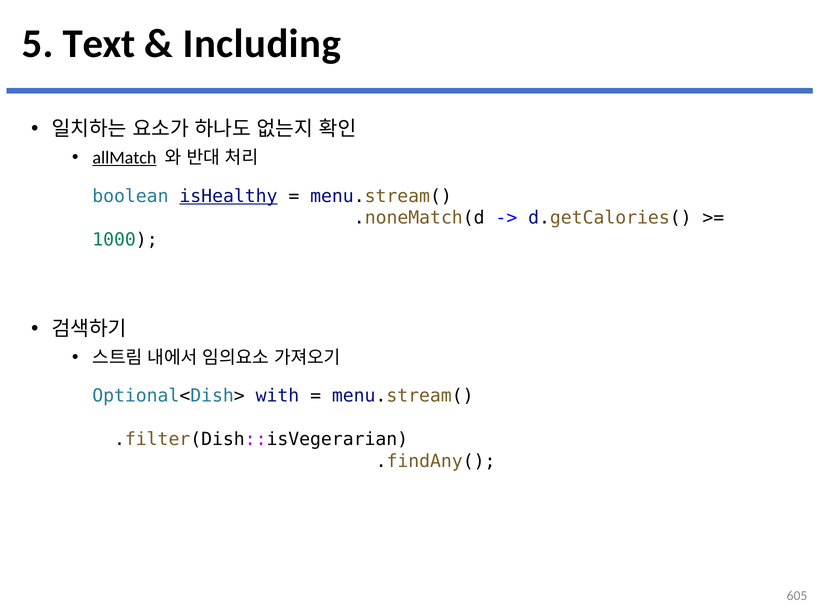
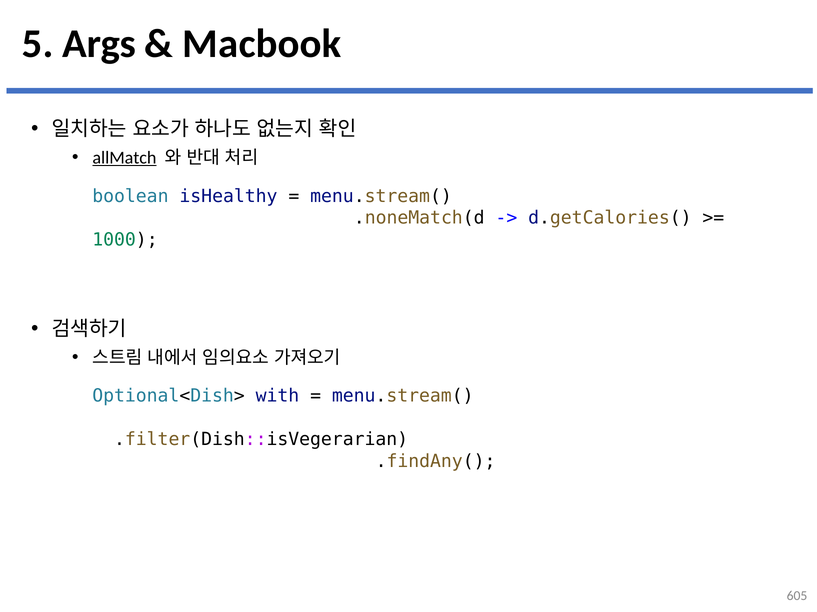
Text: Text -> Args (99, 44)
Including: Including -> Macbook (262, 44)
isHealthy underline: present -> none (228, 196)
